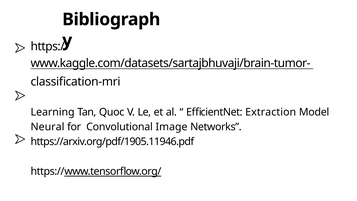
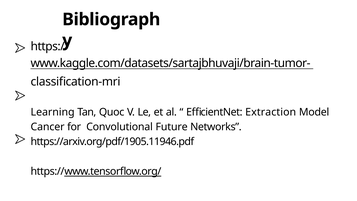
Neural: Neural -> Cancer (48, 127)
Image: Image -> Future (172, 127)
